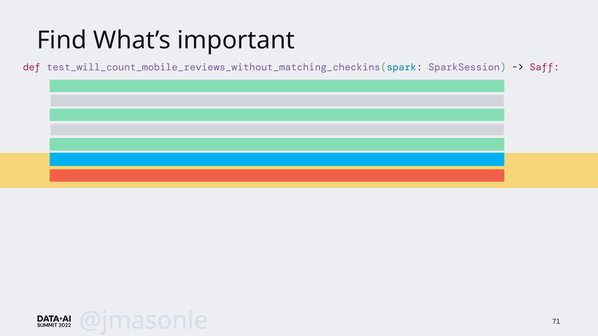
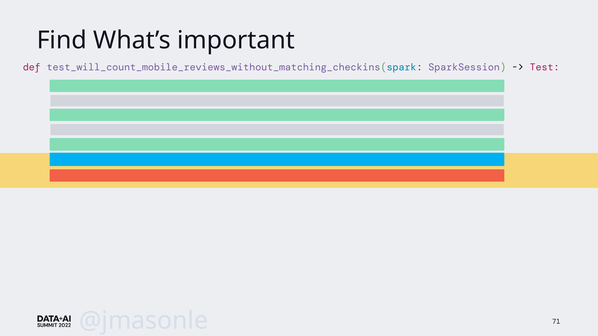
Saff: Saff -> Test (545, 67)
